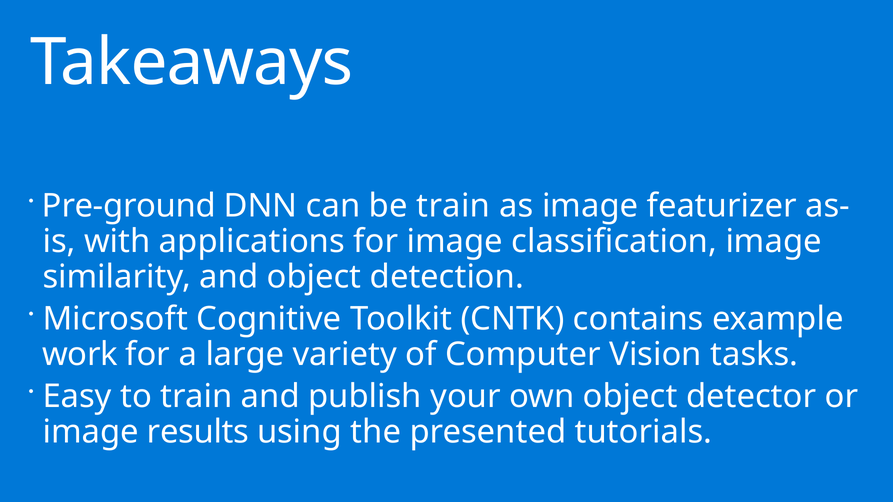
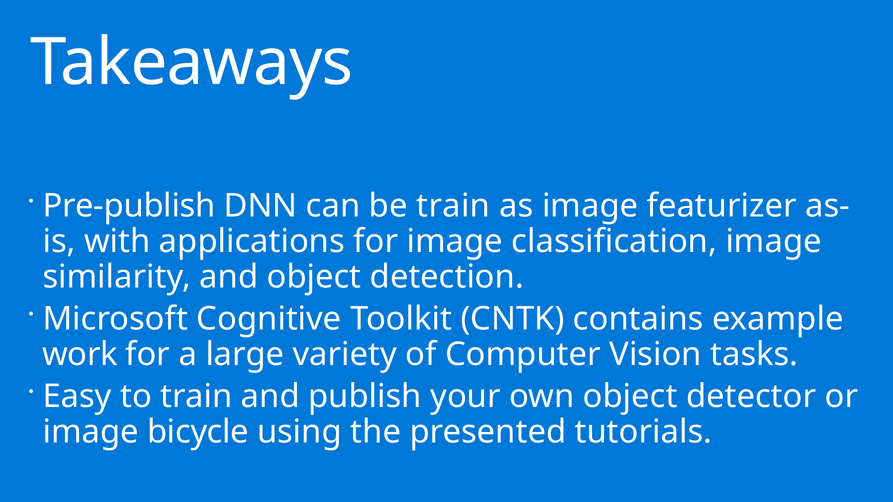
Pre-ground: Pre-ground -> Pre-publish (129, 206)
results: results -> bicycle (198, 432)
